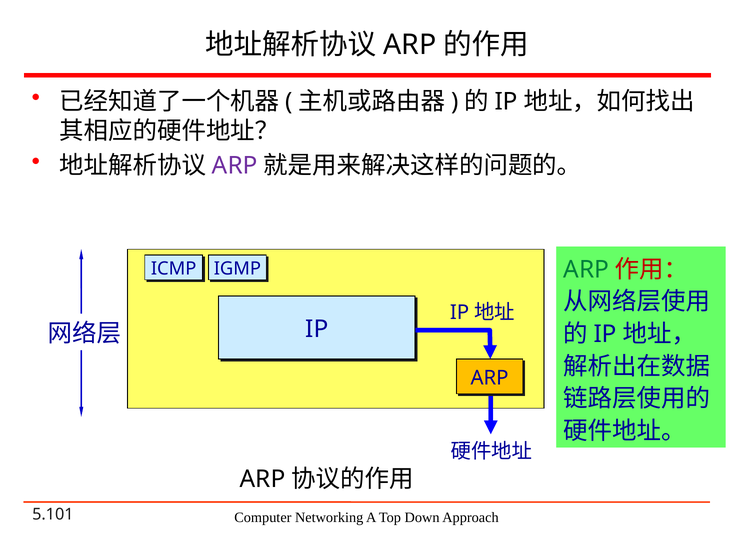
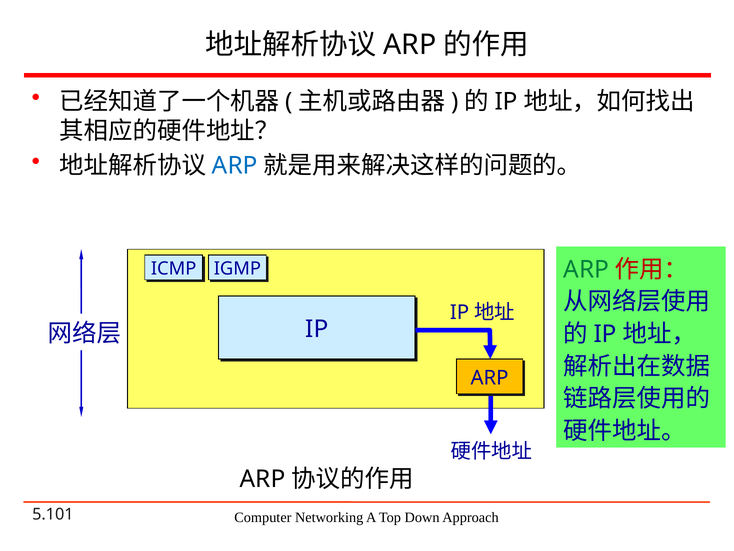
ARP colour: purple -> blue (235, 165)
